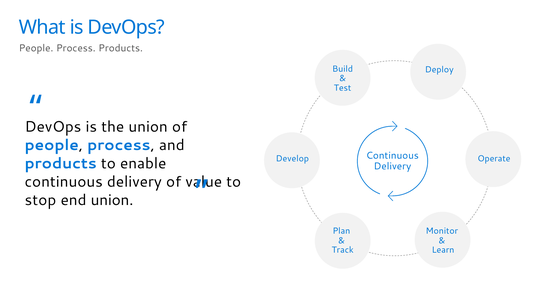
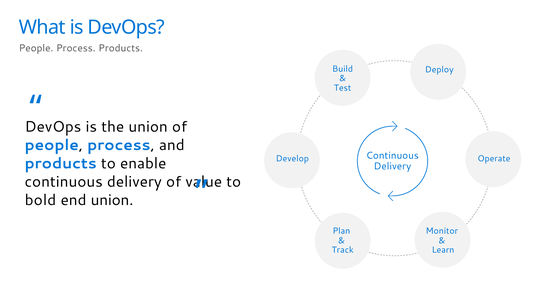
stop: stop -> bold (40, 200)
